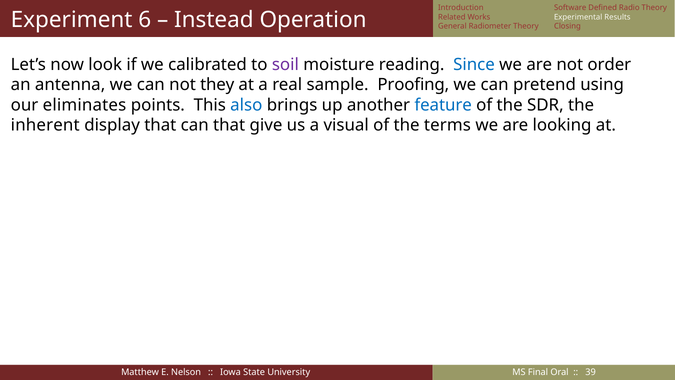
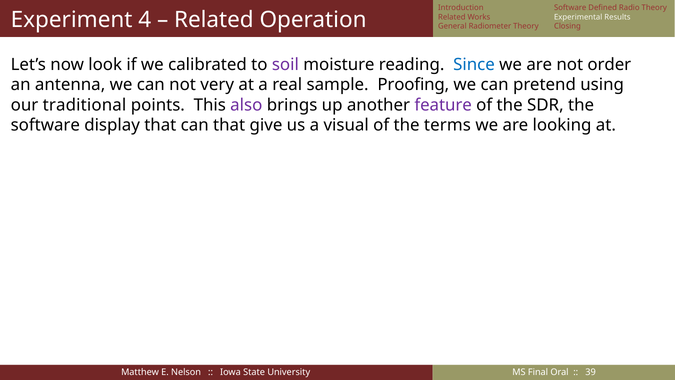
6: 6 -> 4 (145, 20)
Instead: Instead -> Related (214, 20)
they: they -> very (217, 85)
eliminates: eliminates -> traditional (84, 105)
also colour: blue -> purple (246, 105)
feature colour: blue -> purple (443, 105)
inherent: inherent -> software (45, 125)
